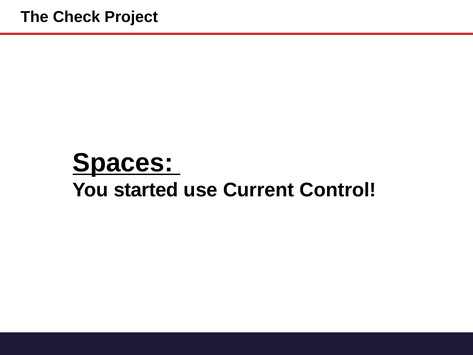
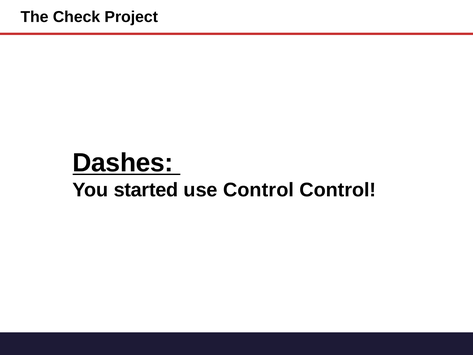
Spaces: Spaces -> Dashes (123, 163)
use Current: Current -> Control (259, 190)
